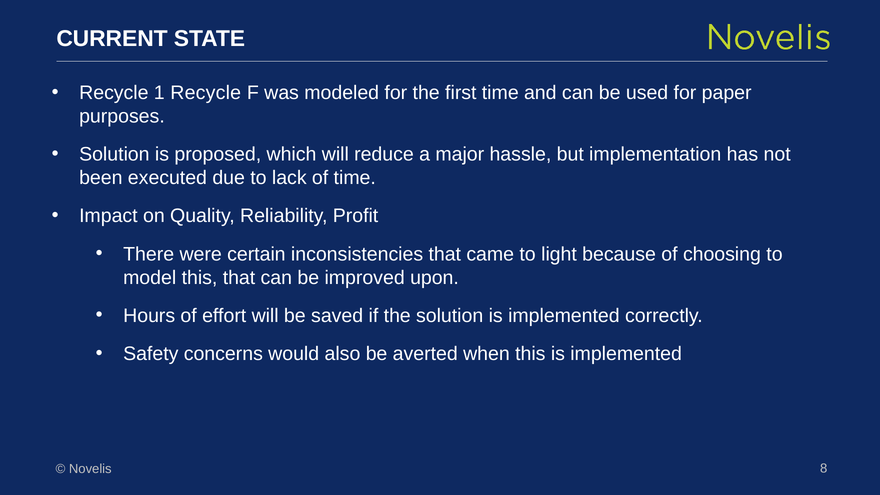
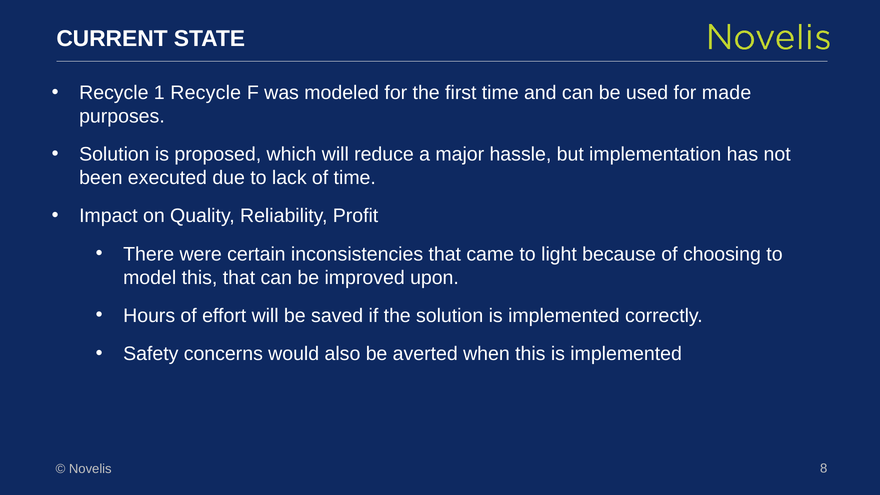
paper: paper -> made (727, 93)
